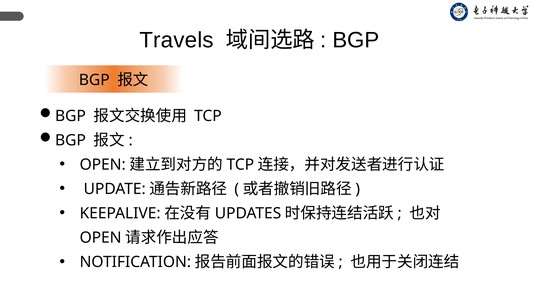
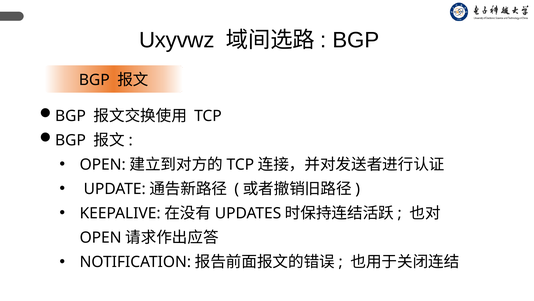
Travels: Travels -> Uxyvwz (177, 40)
